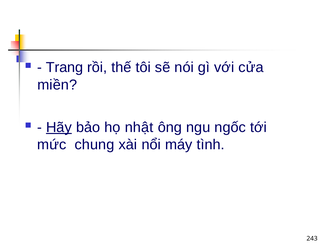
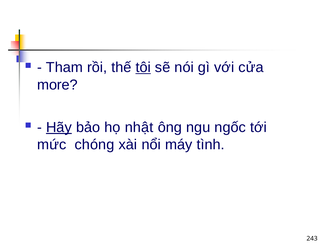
Trang: Trang -> Tham (64, 68)
tôi underline: none -> present (143, 68)
miền: miền -> more (57, 85)
chung: chung -> chóng (94, 145)
